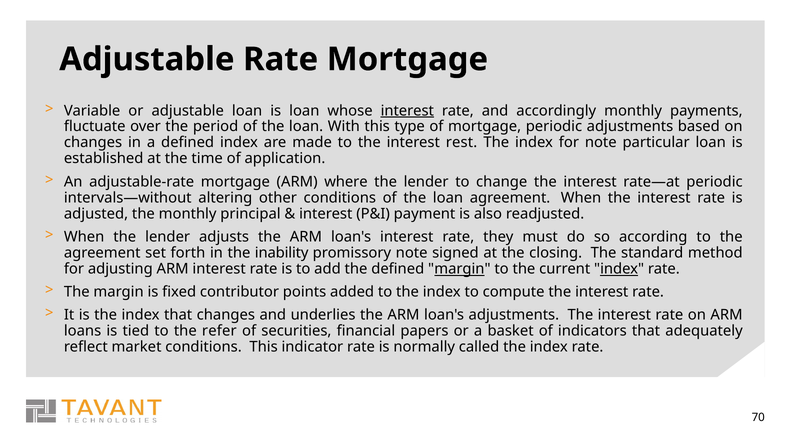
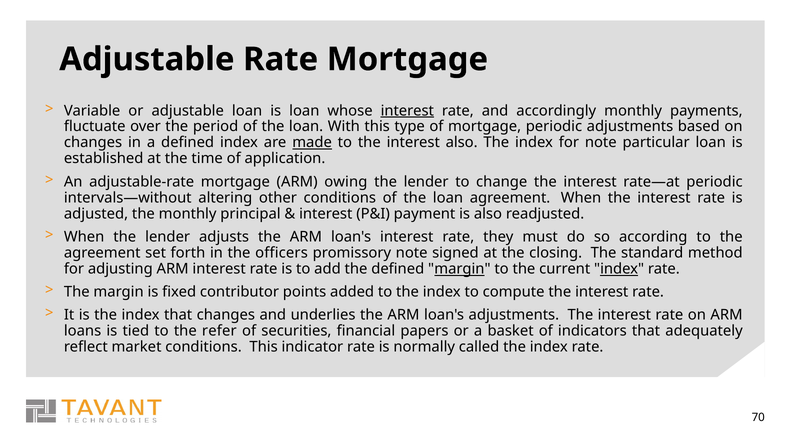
made underline: none -> present (312, 143)
interest rest: rest -> also (462, 143)
where: where -> owing (346, 182)
inability: inability -> officers (282, 253)
